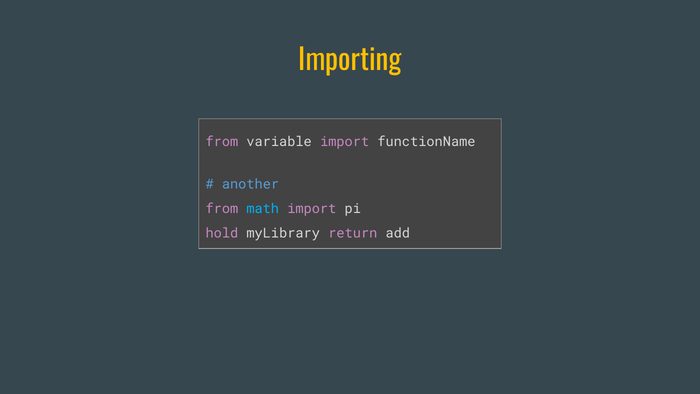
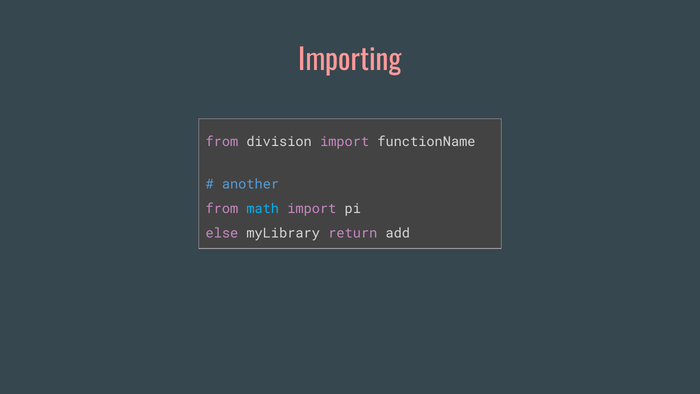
Importing colour: yellow -> pink (350, 61)
variable: variable -> division (279, 142)
hold: hold -> else (222, 233)
